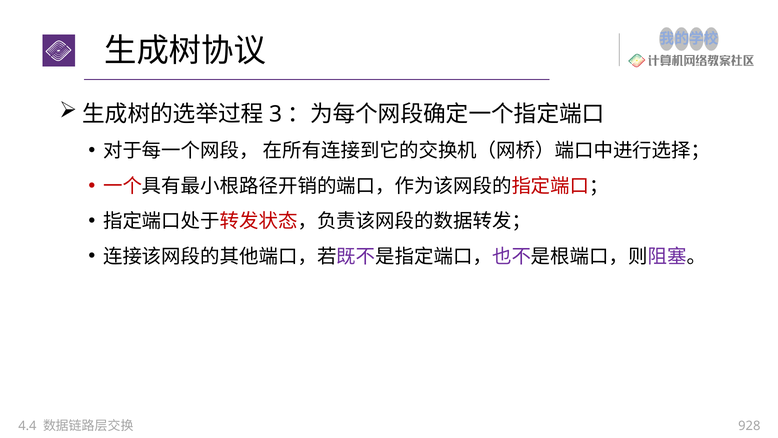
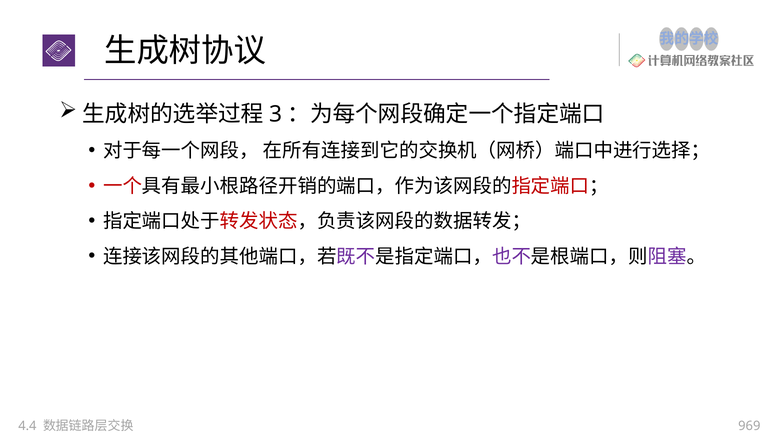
928: 928 -> 969 (749, 426)
